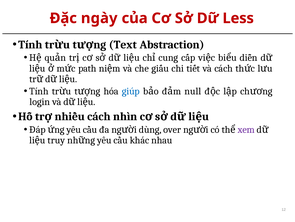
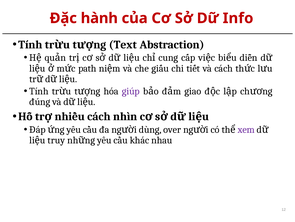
ngày: ngày -> hành (99, 18)
Less: Less -> Info (238, 18)
giúp colour: blue -> purple (131, 91)
null: null -> giao (193, 91)
login: login -> đúng (40, 102)
